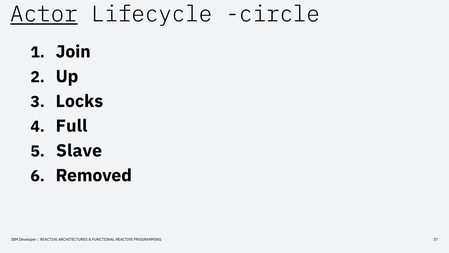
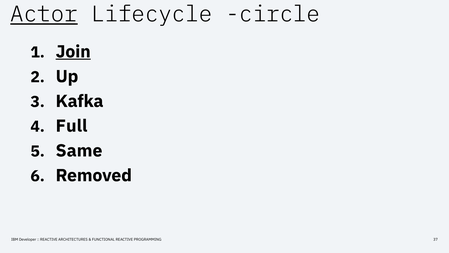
Join underline: none -> present (73, 52)
Locks: Locks -> Kafka (80, 101)
Slave: Slave -> Same (79, 150)
